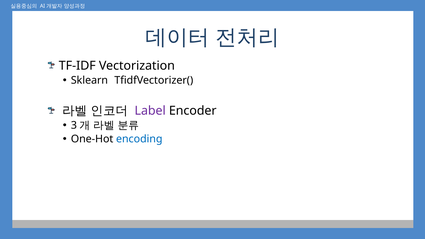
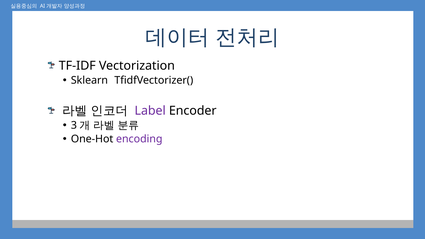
encoding colour: blue -> purple (139, 139)
